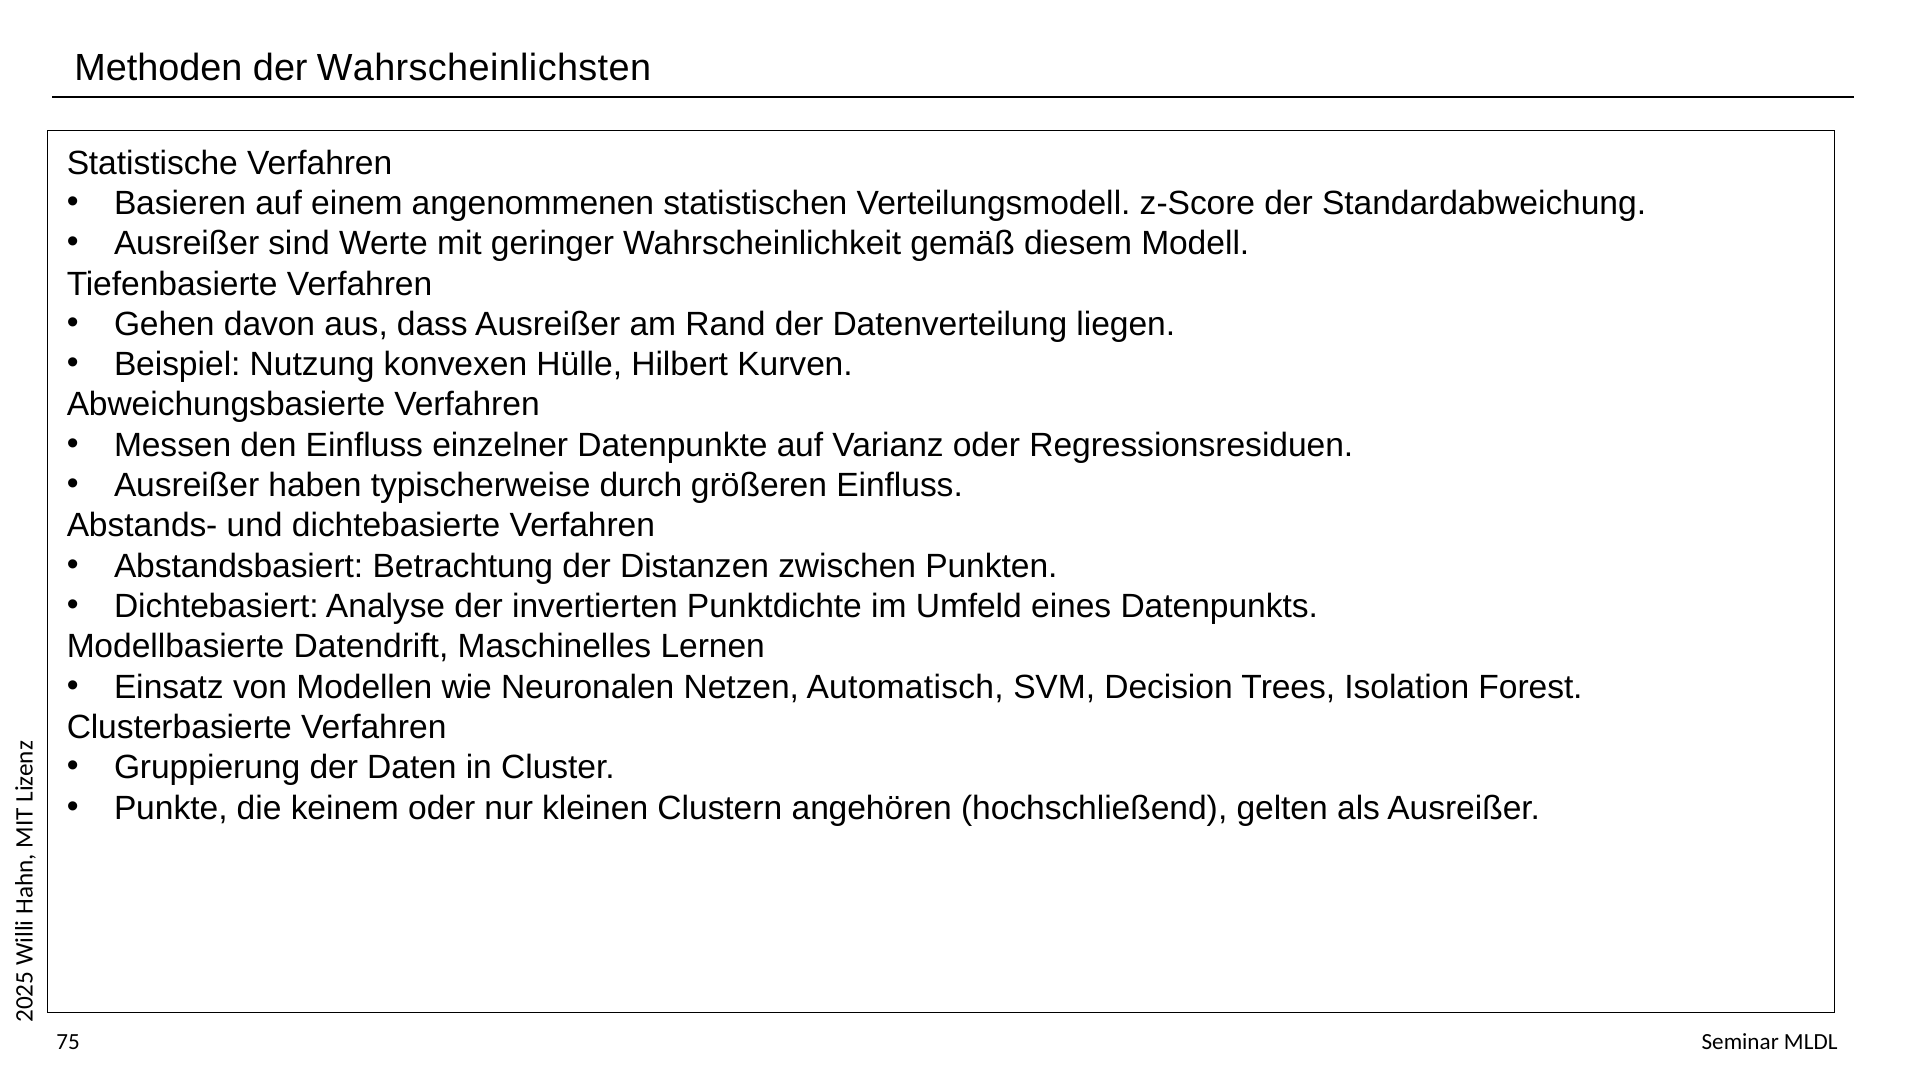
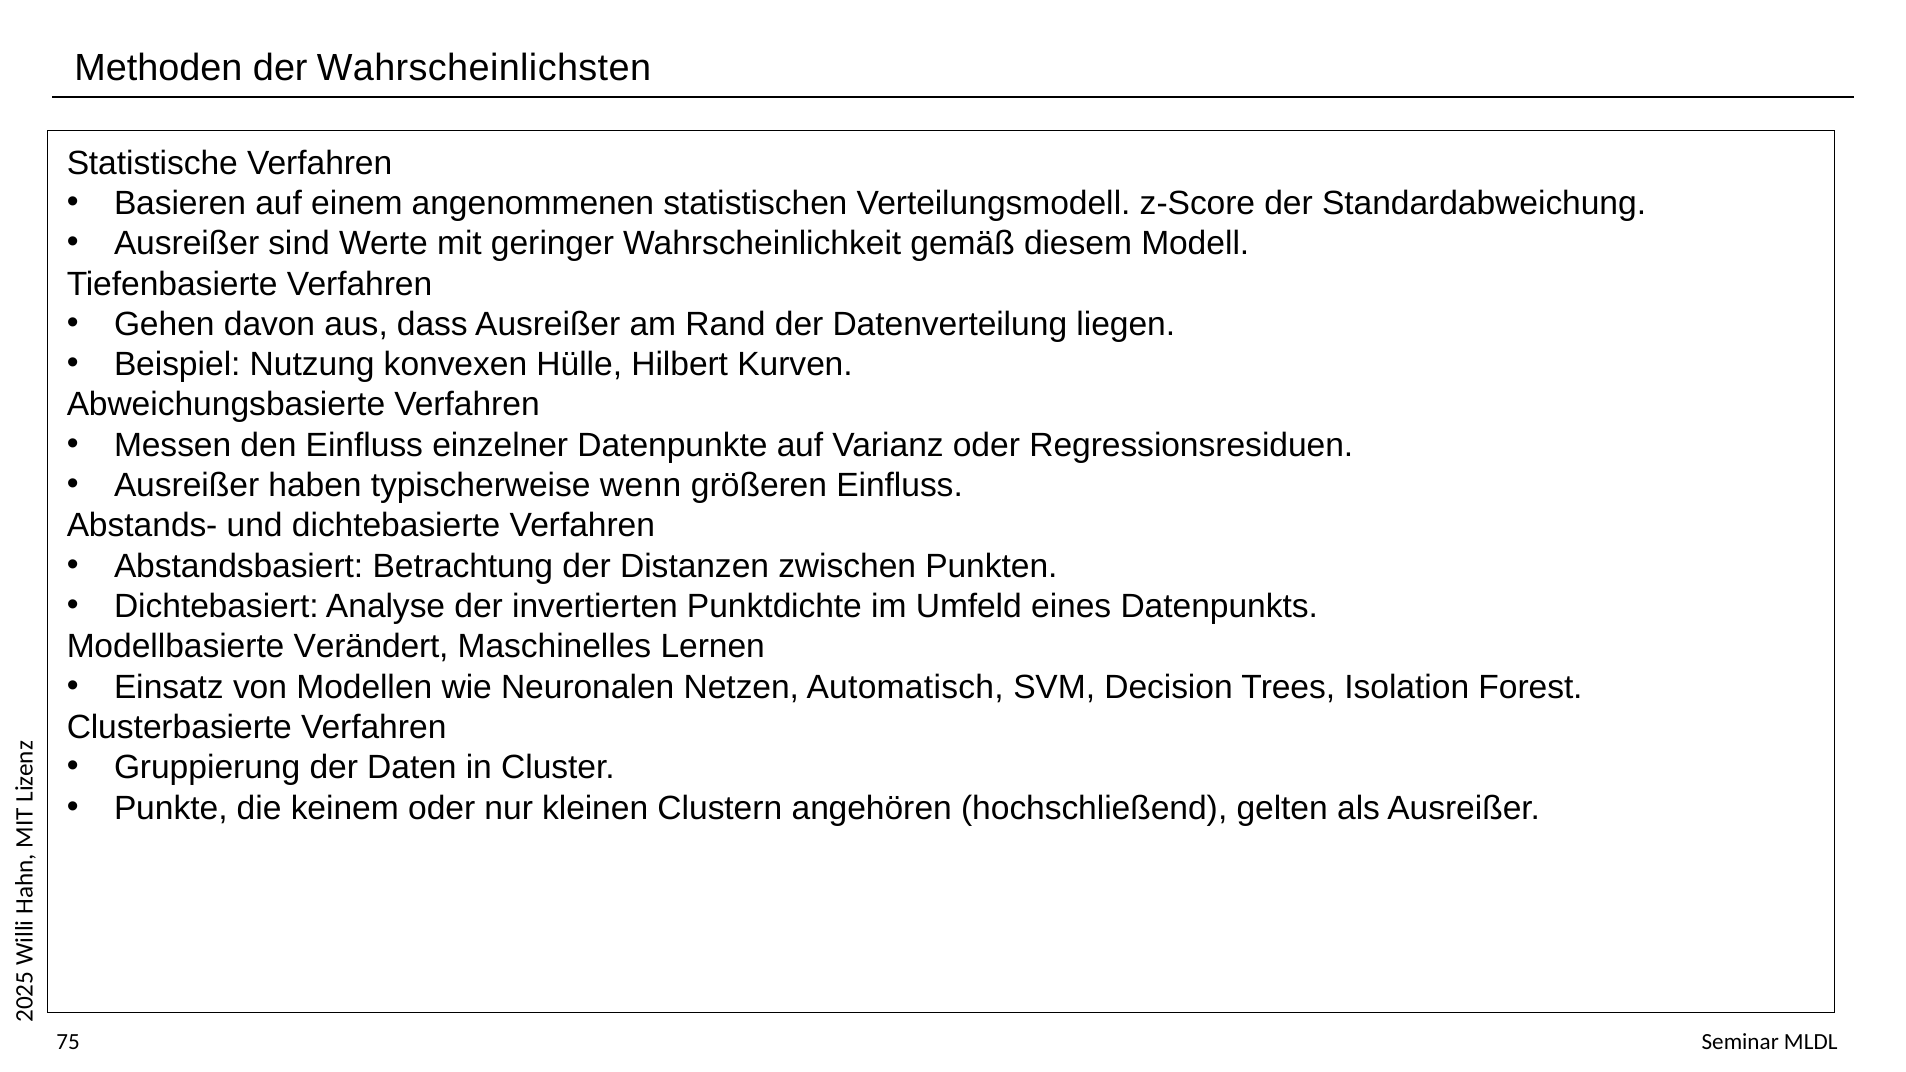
durch: durch -> wenn (641, 486)
Datendrift: Datendrift -> Verändert (371, 647)
